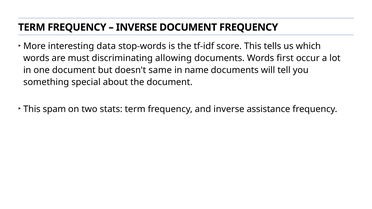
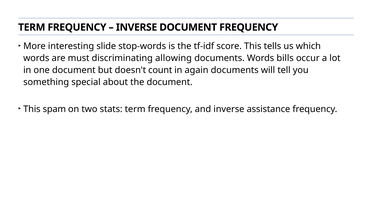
data: data -> slide (106, 46)
first: first -> bills (285, 58)
same: same -> count (160, 70)
name: name -> again (197, 70)
